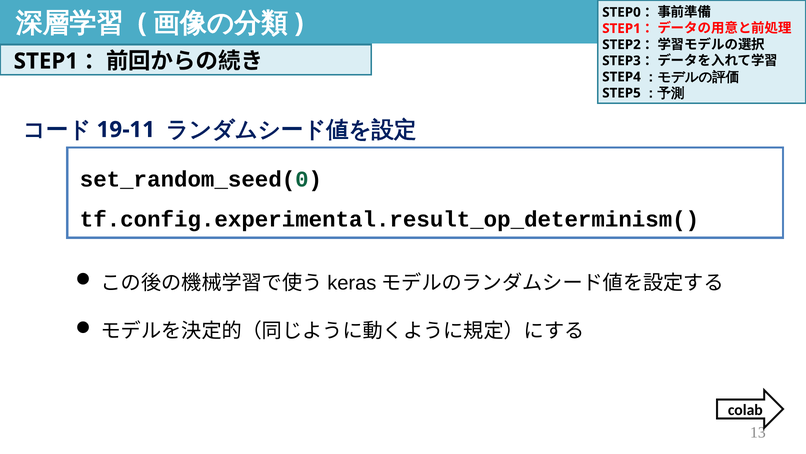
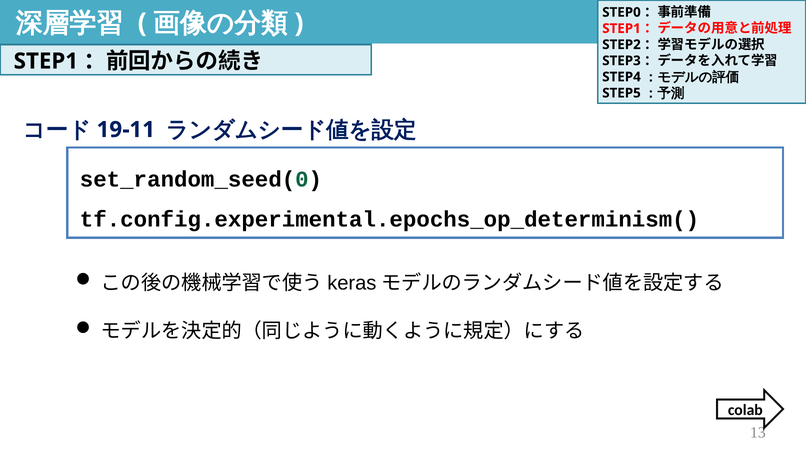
tf.config.experimental.result_op_determinism(: tf.config.experimental.result_op_determinism( -> tf.config.experimental.epochs_op_determinism( (389, 219)
